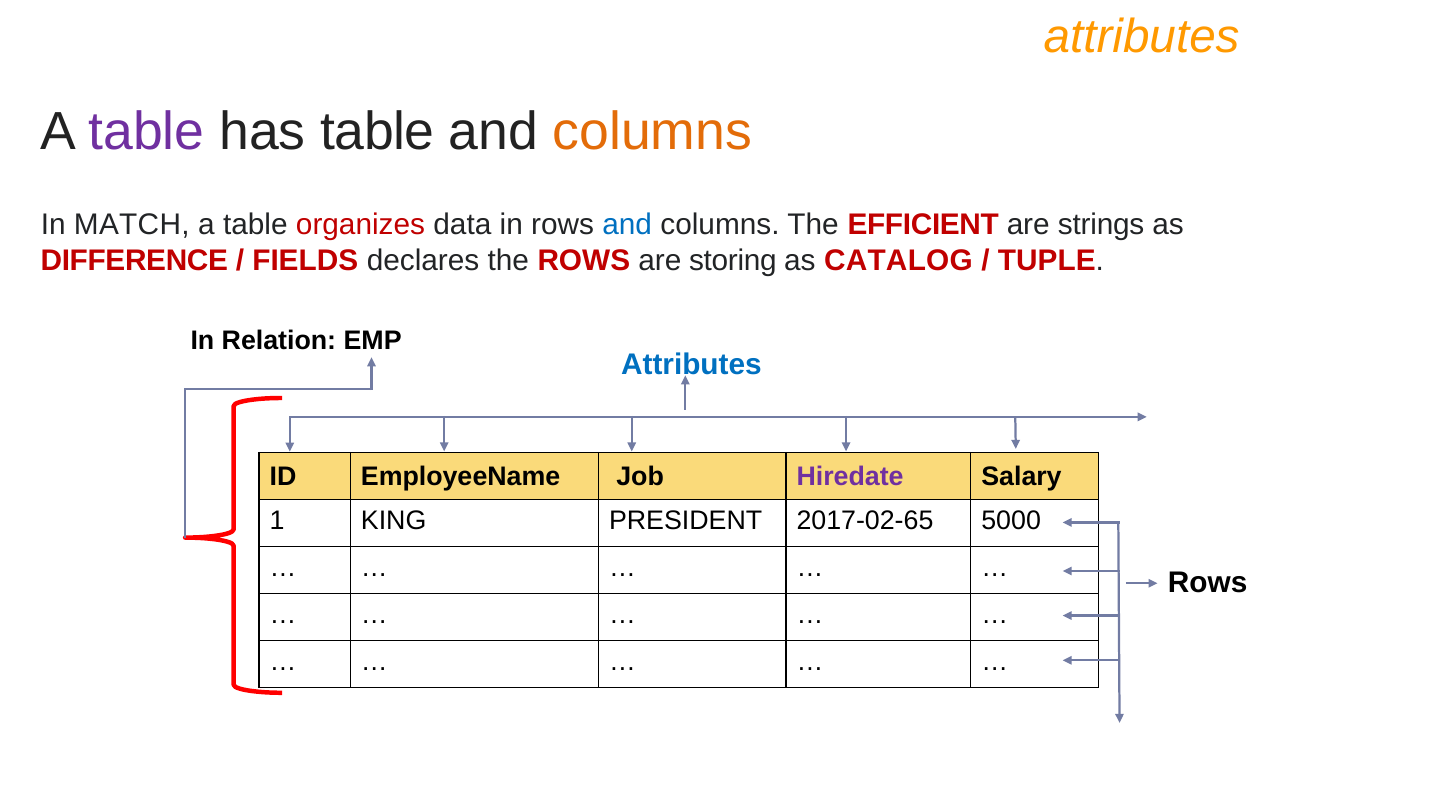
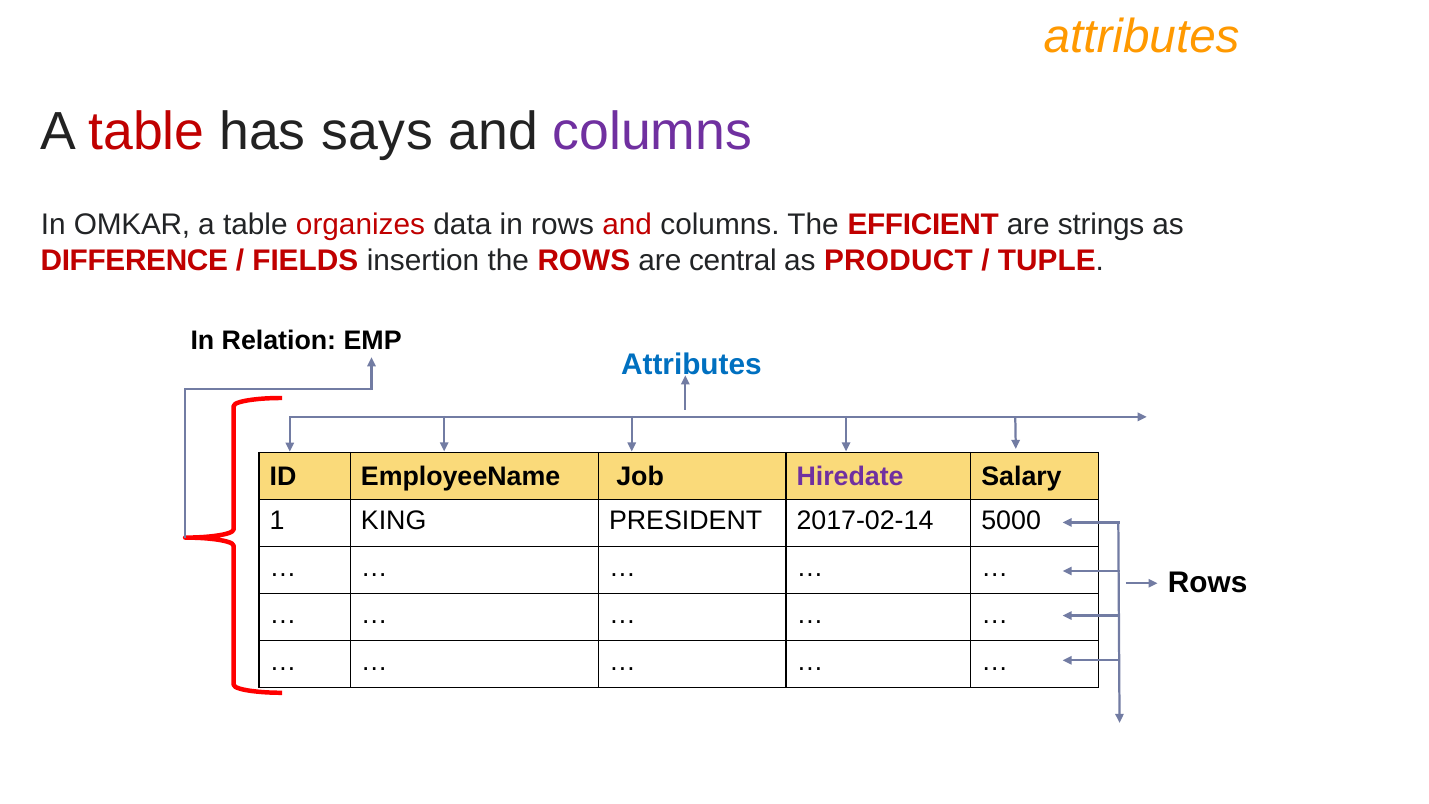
table colour: purple -> red (147, 132)
has table: table -> says (377, 132)
columns colour: orange -> purple (652, 132)
MATCH: MATCH -> OMKAR (132, 225)
and colour: blue -> red (627, 225)
declares: declares -> insertion (423, 260)
storing: storing -> central (733, 260)
CATALOG: CATALOG -> PRODUCT (898, 260)
2017-02-65: 2017-02-65 -> 2017-02-14 (865, 520)
